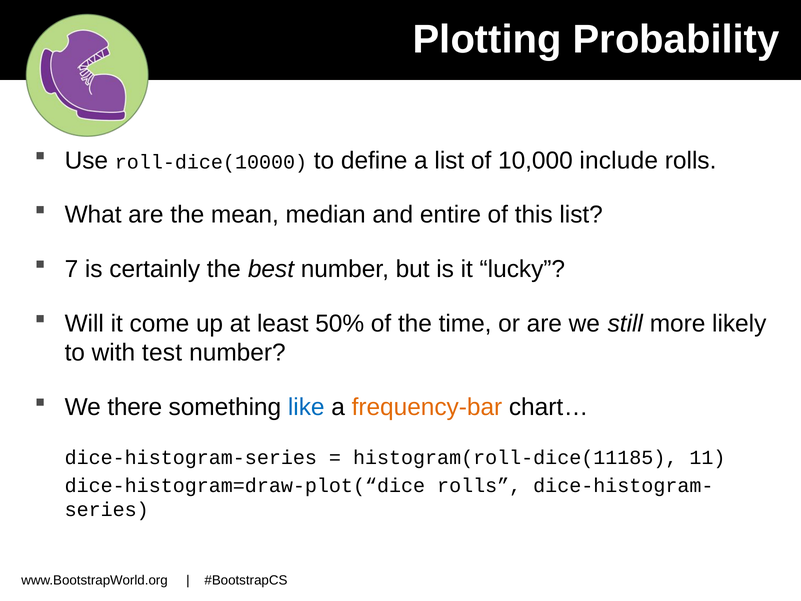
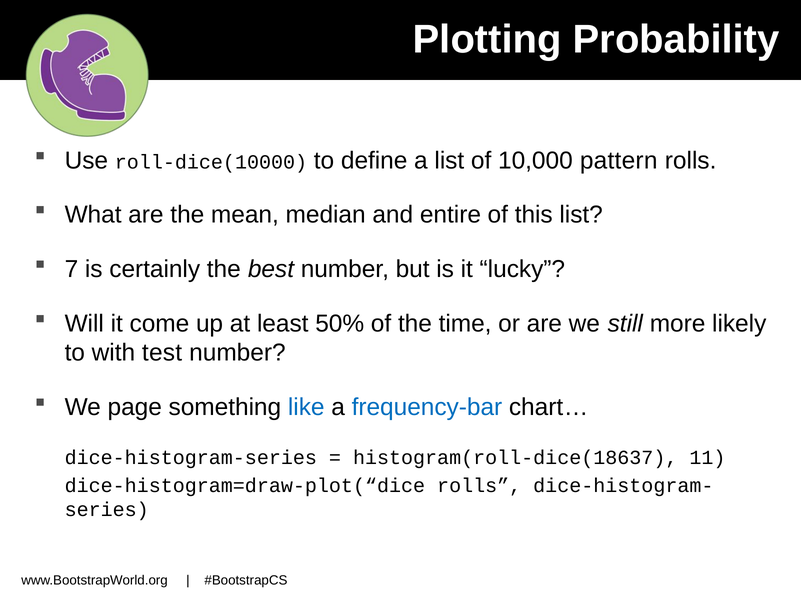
include: include -> pattern (619, 161)
there: there -> page (135, 407)
frequency-bar colour: orange -> blue (427, 407)
histogram(roll-dice(11185: histogram(roll-dice(11185 -> histogram(roll-dice(18637 (515, 457)
